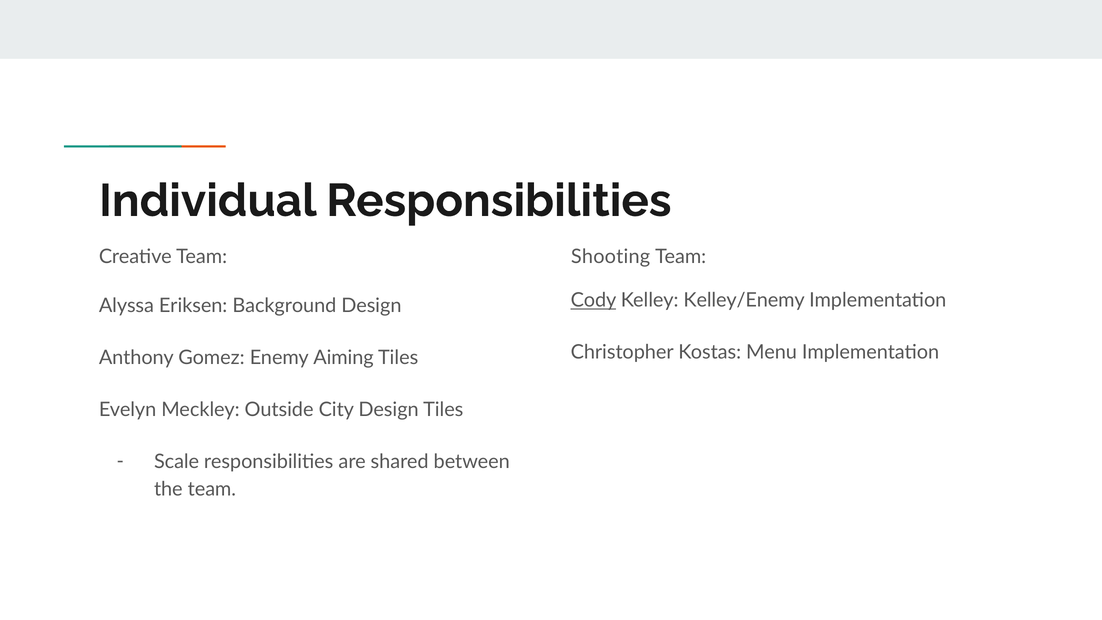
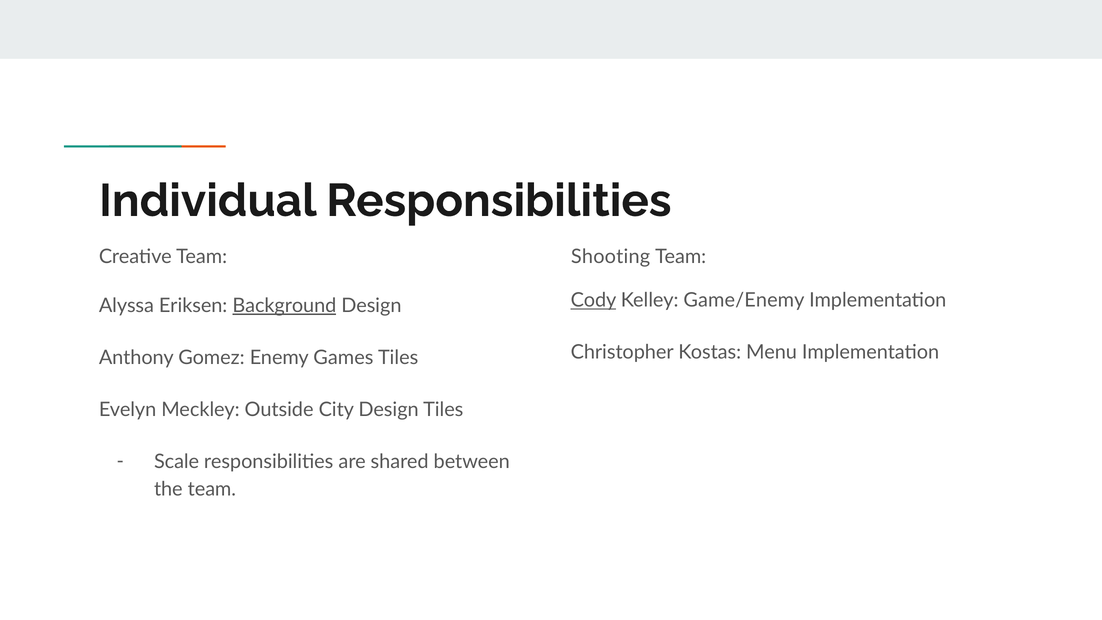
Kelley/Enemy: Kelley/Enemy -> Game/Enemy (744, 300)
Background underline: none -> present (284, 306)
Aiming: Aiming -> Games (343, 358)
